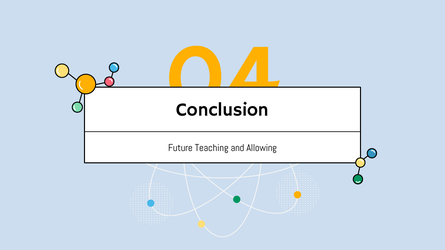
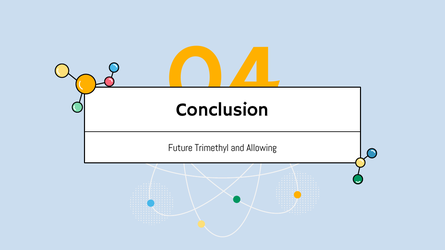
Teaching: Teaching -> Trimethyl (212, 148)
